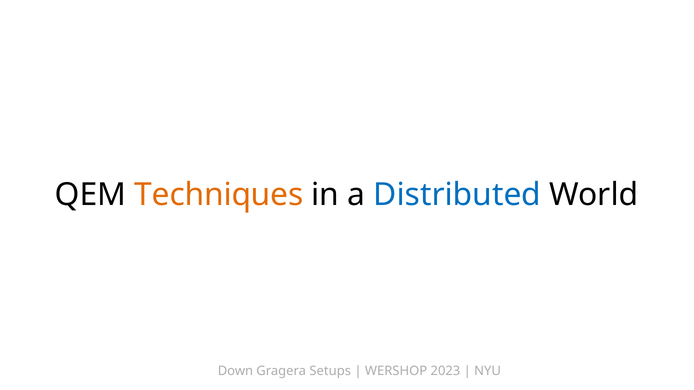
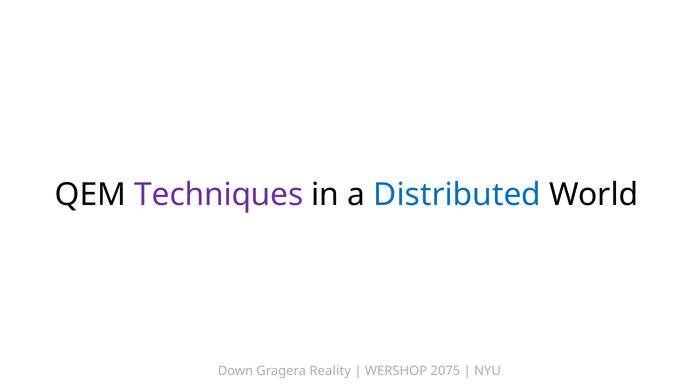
Techniques colour: orange -> purple (219, 195)
Setups: Setups -> Reality (330, 371)
2023: 2023 -> 2075 (445, 371)
